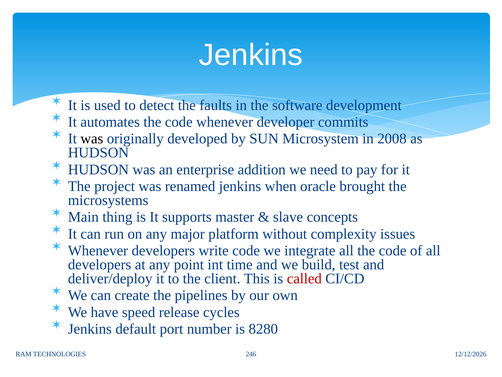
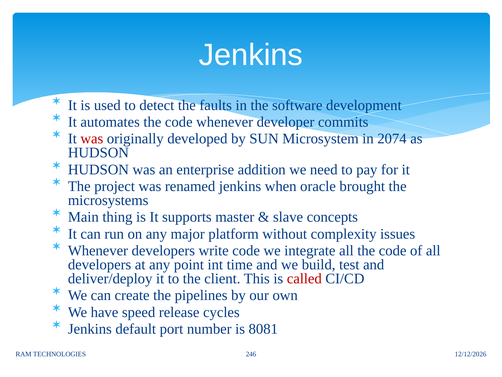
was colour: black -> red (92, 139)
2008: 2008 -> 2074 (392, 139)
8280: 8280 -> 8081 (263, 329)
